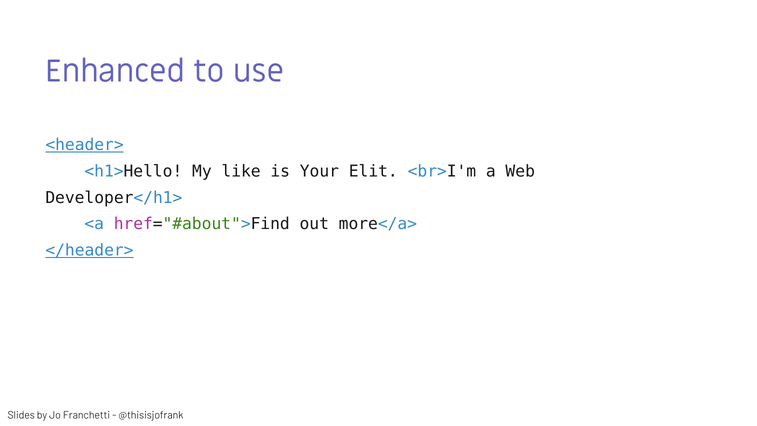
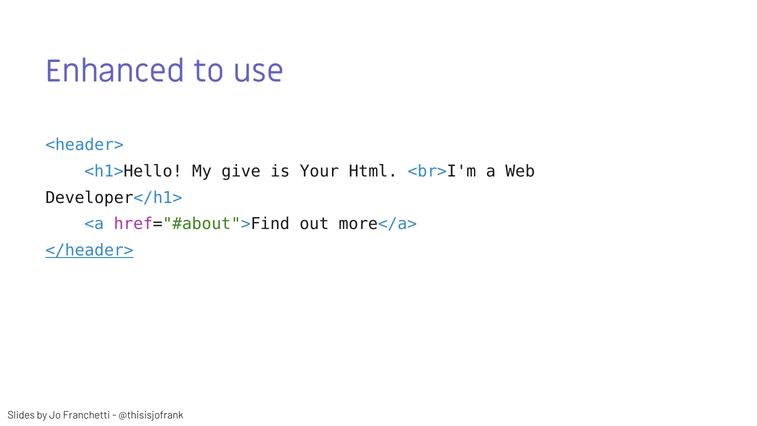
<header> underline: present -> none (85, 145)
like: like -> give (241, 171)
Elit: Elit -> Html (373, 171)
